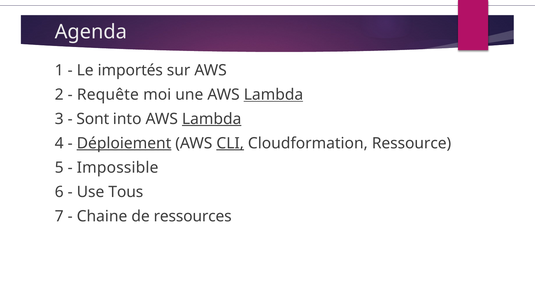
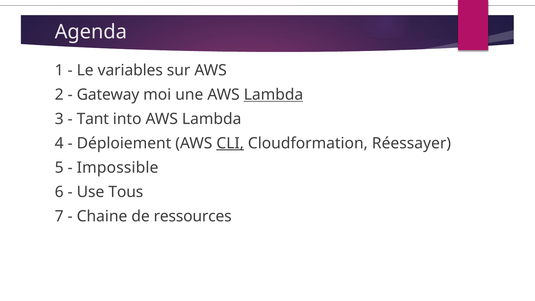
importés: importés -> variables (130, 70)
Requête: Requête -> Gateway (108, 95)
Sont: Sont -> Tant (93, 119)
Lambda underline: present -> none (212, 119)
Déploiement underline: present -> none (124, 143)
Ressource: Ressource -> Réessayer (411, 143)
